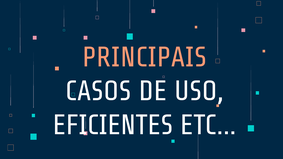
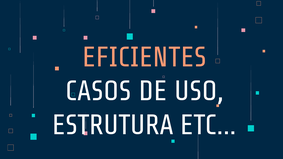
PRINCIPAIS: PRINCIPAIS -> EFICIENTES (144, 57)
EFICIENTES: EFICIENTES -> ESTRUTURA (113, 125)
